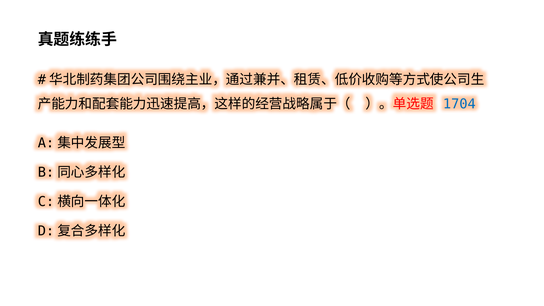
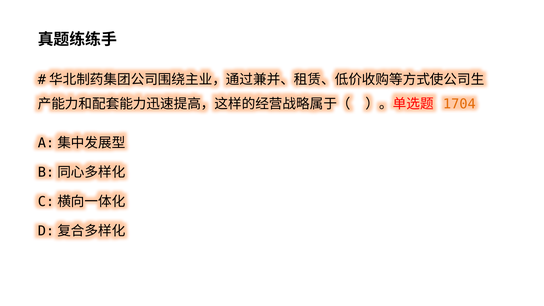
1704 colour: blue -> orange (459, 104)
